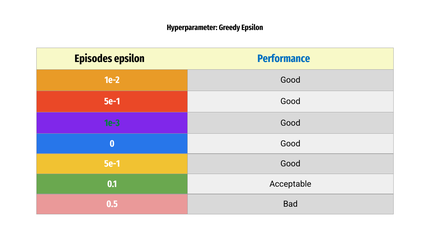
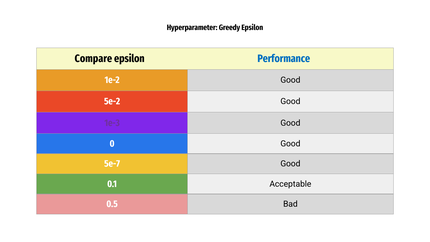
Episodes: Episodes -> Compare (93, 59)
5e-1: 5e-1 -> 5e-2 (112, 101)
1e-3 colour: green -> purple (112, 123)
5e-1: 5e-1 -> 5e-7 (112, 164)
